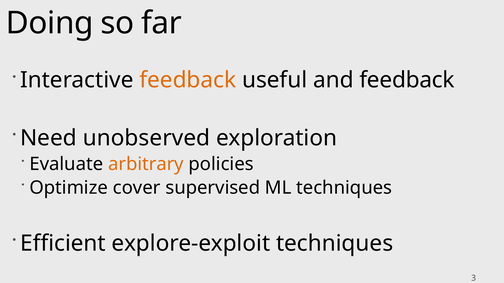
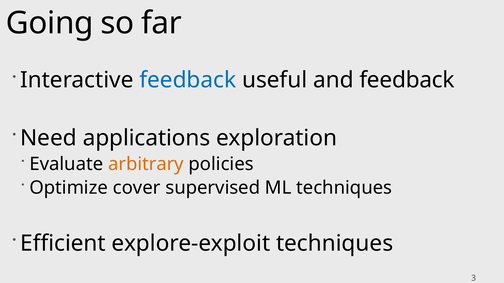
Doing: Doing -> Going (50, 23)
feedback colour: orange -> blue (188, 80)
unobserved: unobserved -> applications (147, 138)
